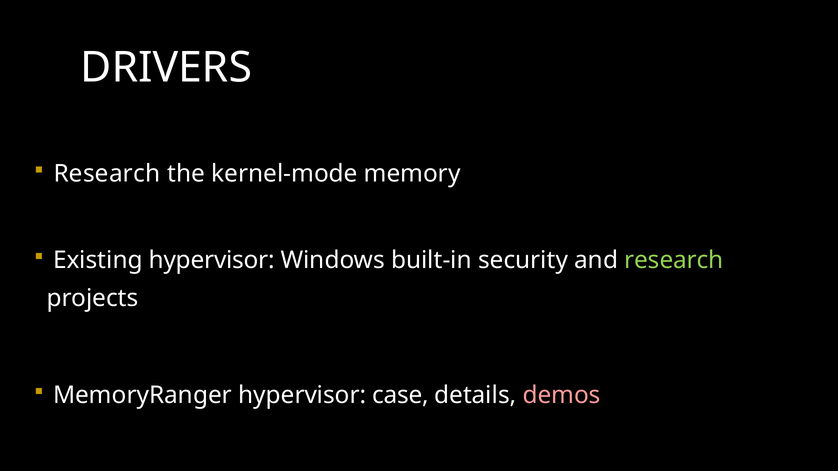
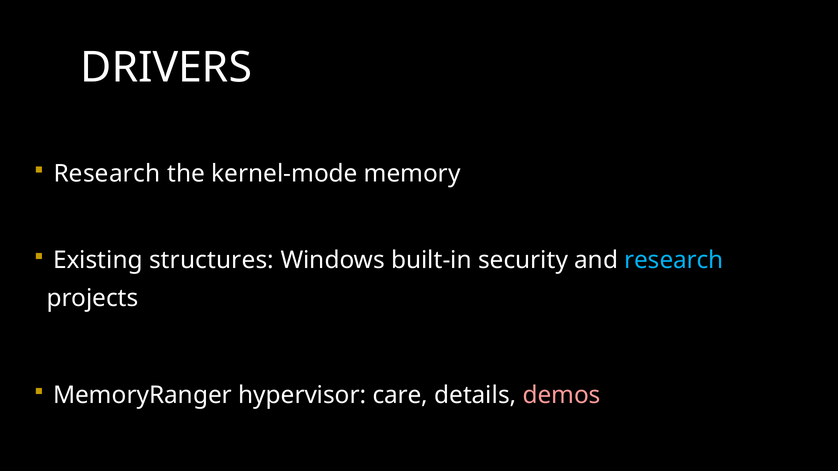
Existing hypervisor: hypervisor -> structures (212, 261)
research colour: light green -> light blue (674, 261)
case: case -> care (400, 396)
